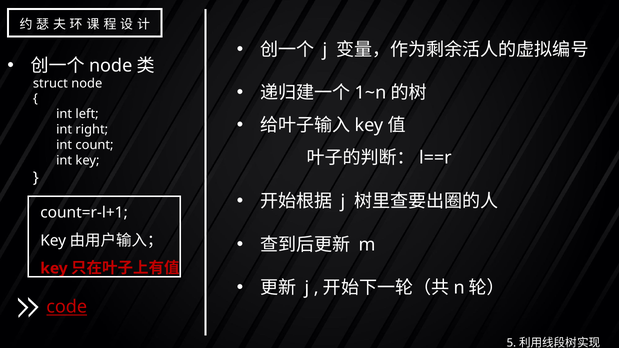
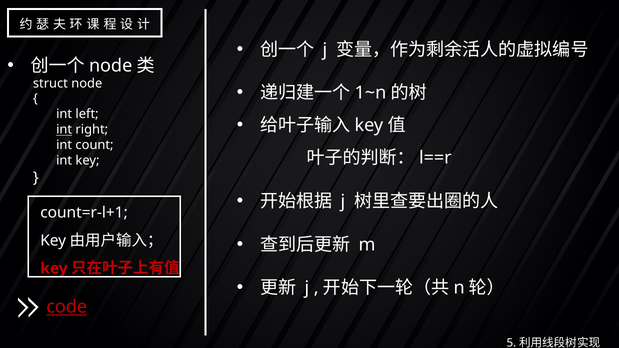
int underline: none -> present (64, 130)
